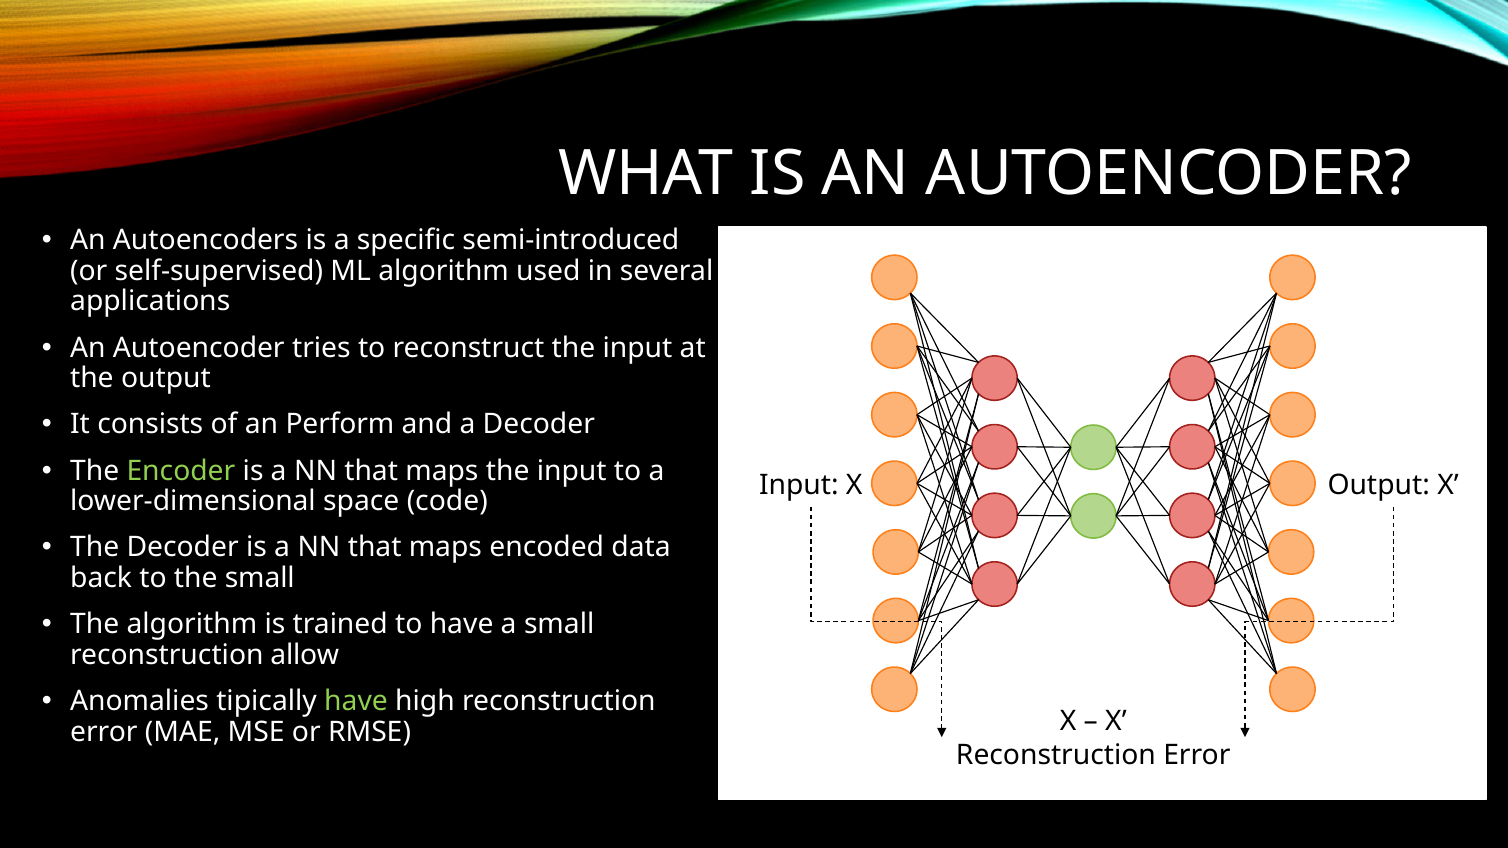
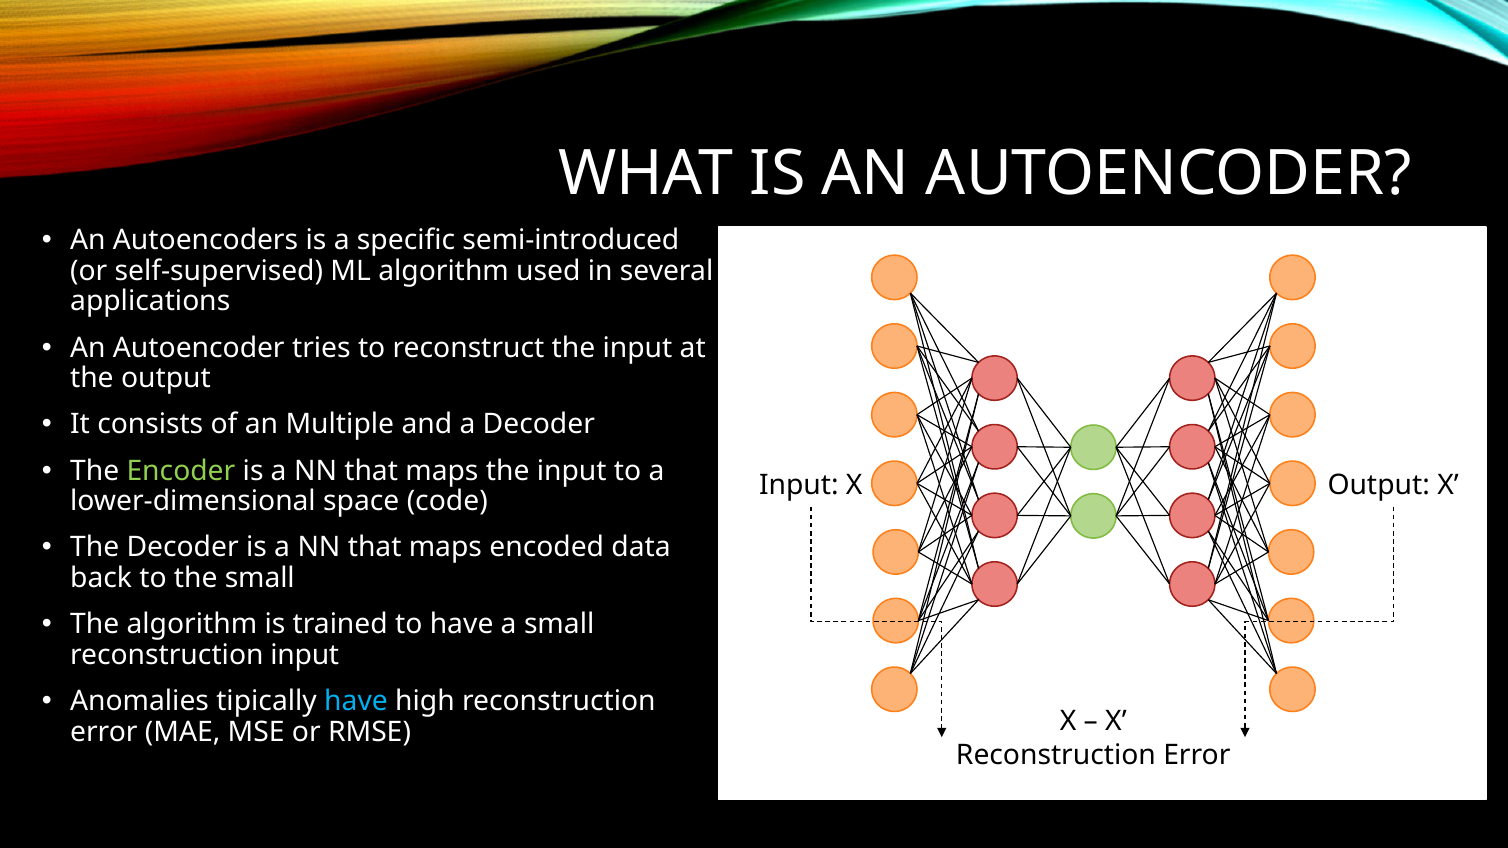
Perform: Perform -> Multiple (340, 425)
reconstruction allow: allow -> input (305, 655)
have colour: light green -> light blue (356, 701)
